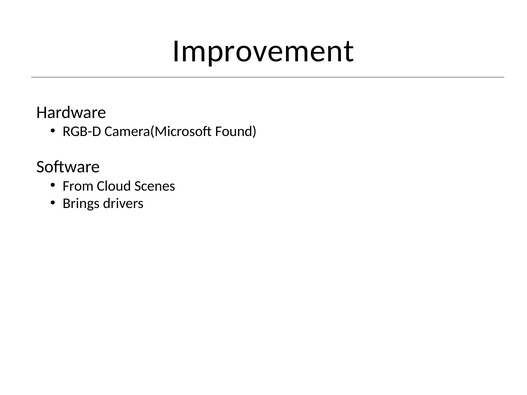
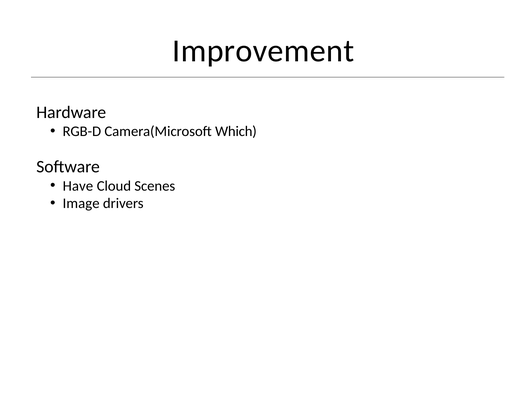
Found: Found -> Which (236, 132)
From: From -> Have (78, 186)
Brings: Brings -> Image (81, 204)
